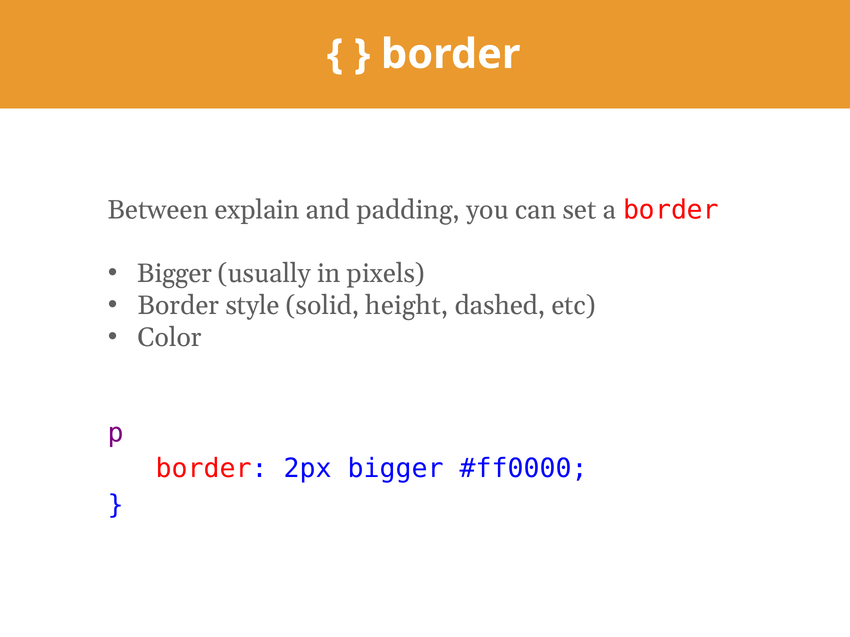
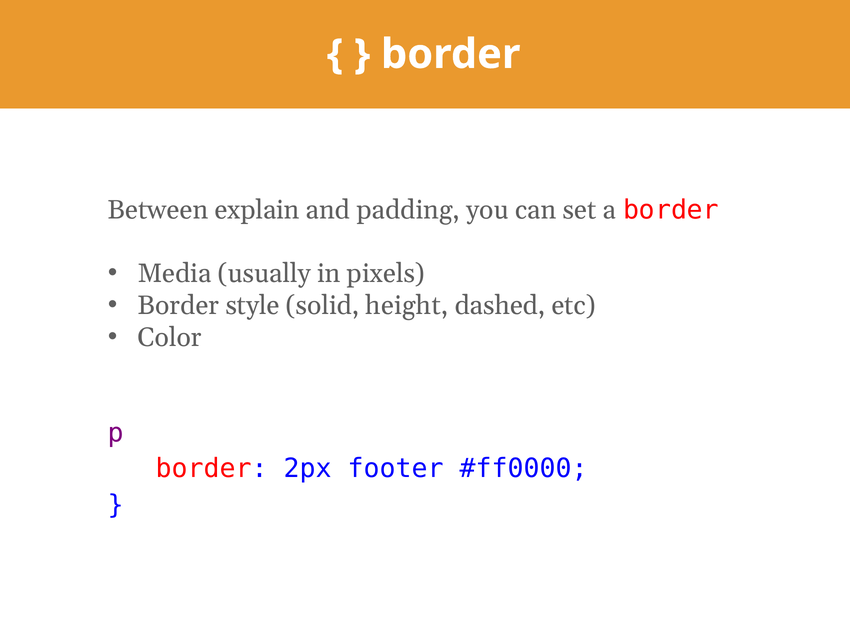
Bigger: Bigger -> Media (175, 274)
2px bigger: bigger -> footer (396, 469)
